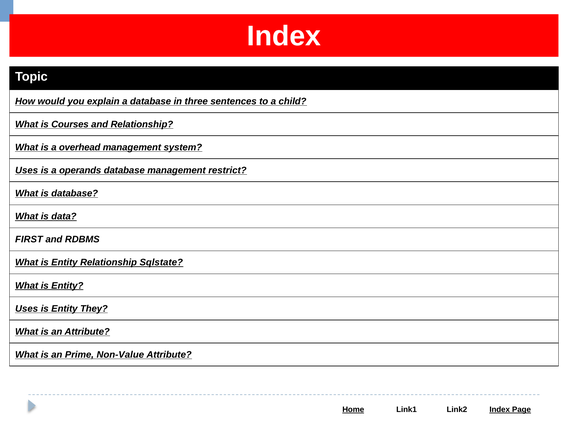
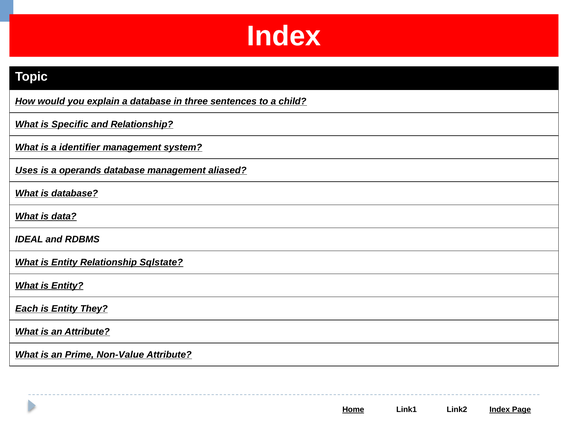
Courses: Courses -> Specific (70, 124)
overhead: overhead -> identifier (80, 147)
restrict: restrict -> aliased (227, 170)
FIRST: FIRST -> IDEAL (29, 240)
Uses: Uses -> Each (27, 309)
